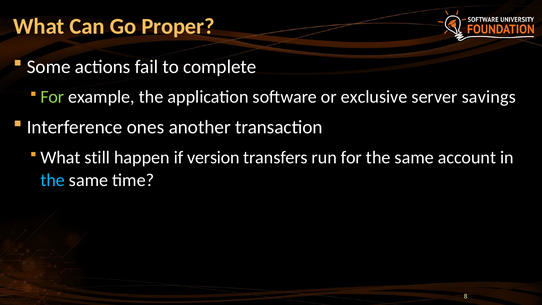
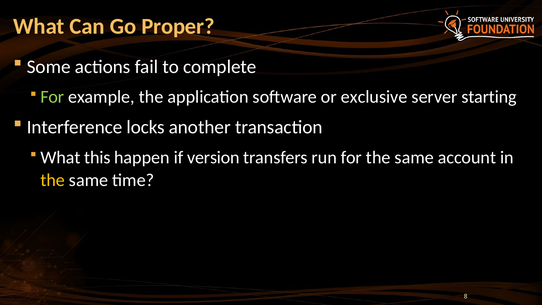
savings: savings -> starting (489, 97)
ones: ones -> locks (146, 127)
still: still -> this (97, 157)
the colour: light blue -> yellow (53, 180)
